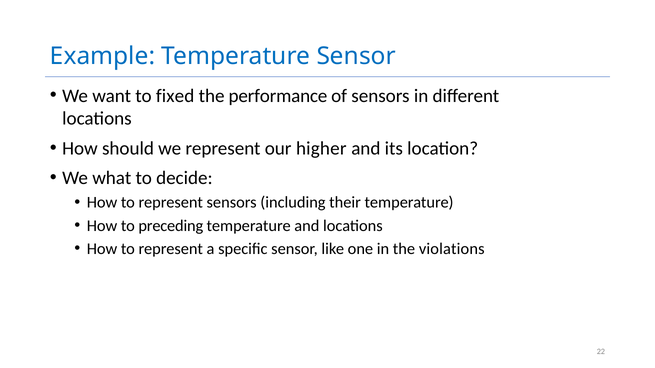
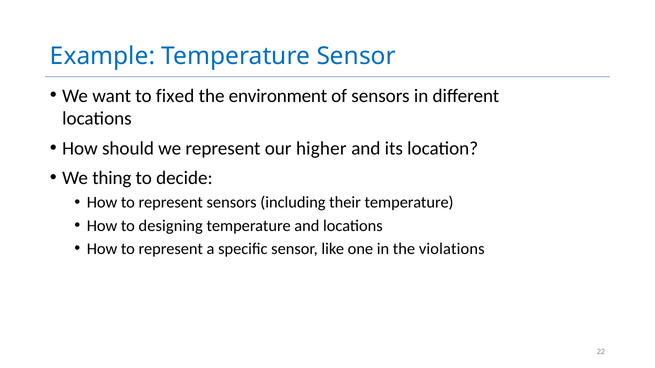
performance: performance -> environment (278, 96)
what: what -> thing (112, 178)
preceding: preceding -> designing (171, 226)
